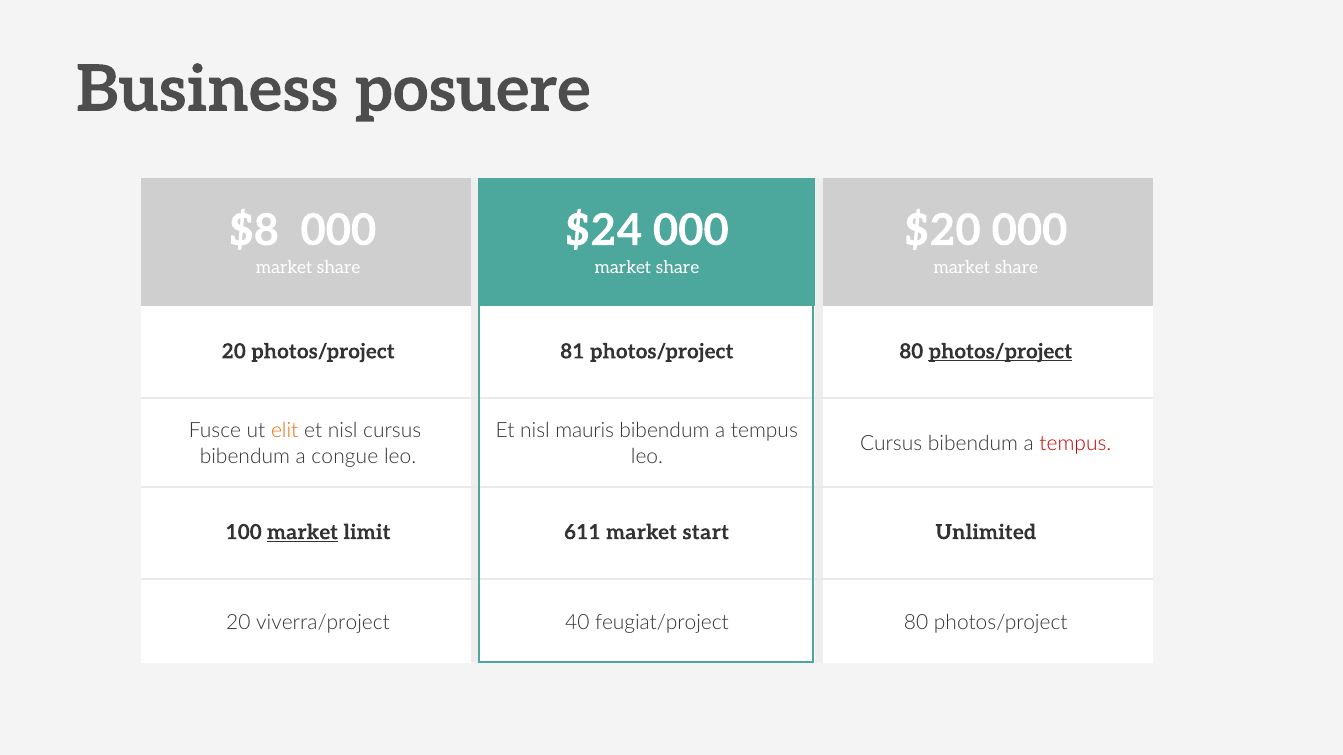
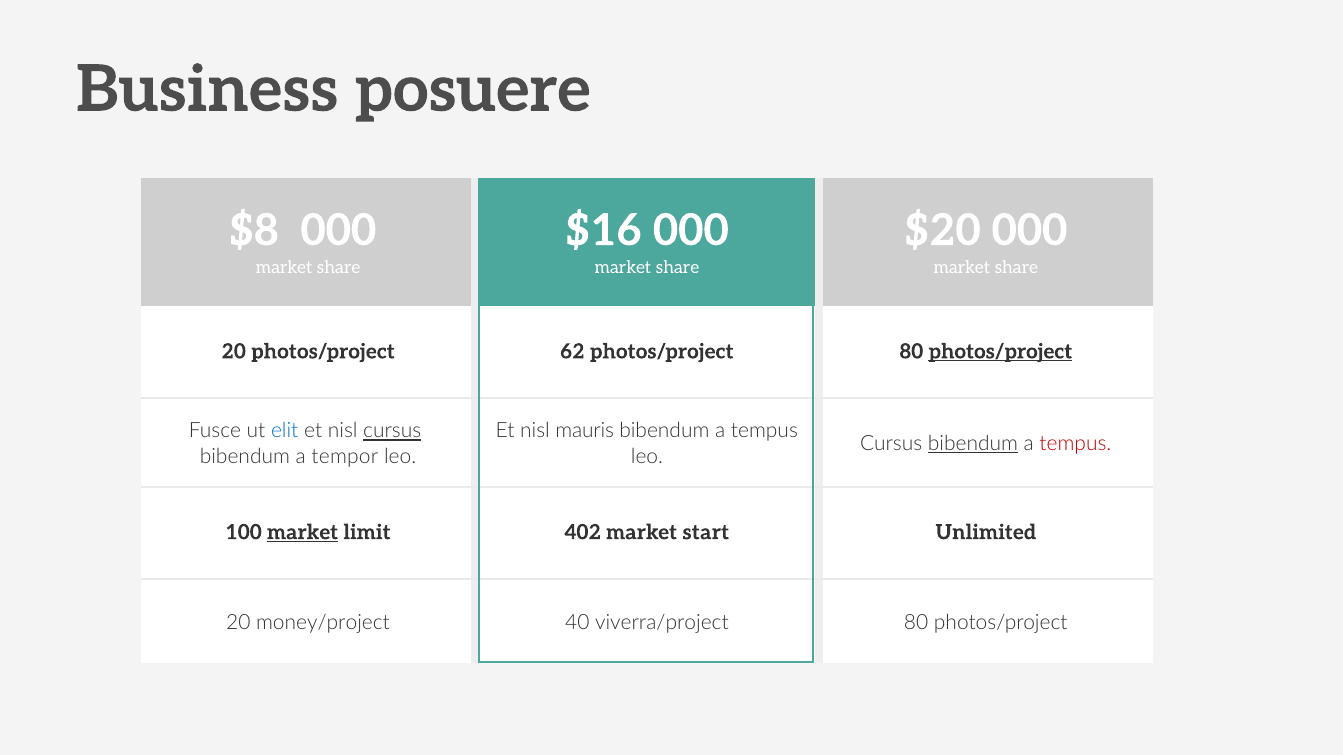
$24: $24 -> $16 (603, 231)
81: 81 -> 62 (572, 352)
elit colour: orange -> blue (285, 431)
cursus underline: none -> present (392, 431)
bibendum underline: none -> present (973, 444)
congue: congue -> tempor (345, 457)
611: 611 -> 402 (583, 533)
viverra/project: viverra/project -> money/project (323, 623)
feugiat/project: feugiat/project -> viverra/project (662, 623)
